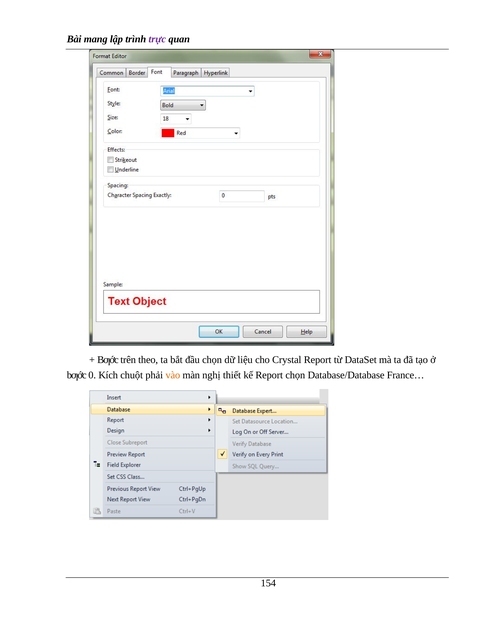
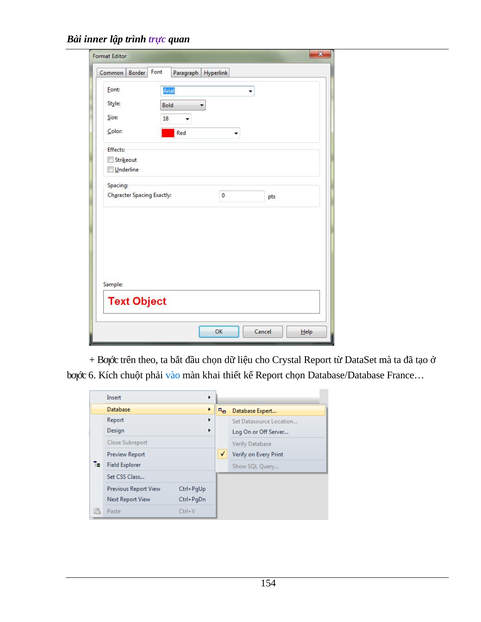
mang: mang -> inner (96, 39)
0: 0 -> 6 (92, 375)
vào colour: orange -> blue (173, 375)
nghị: nghị -> khai (211, 375)
